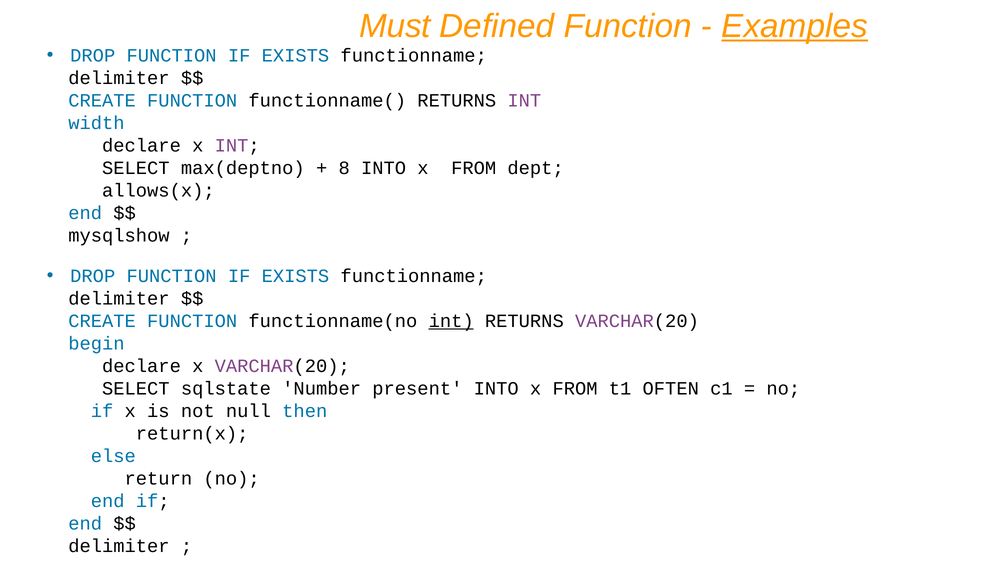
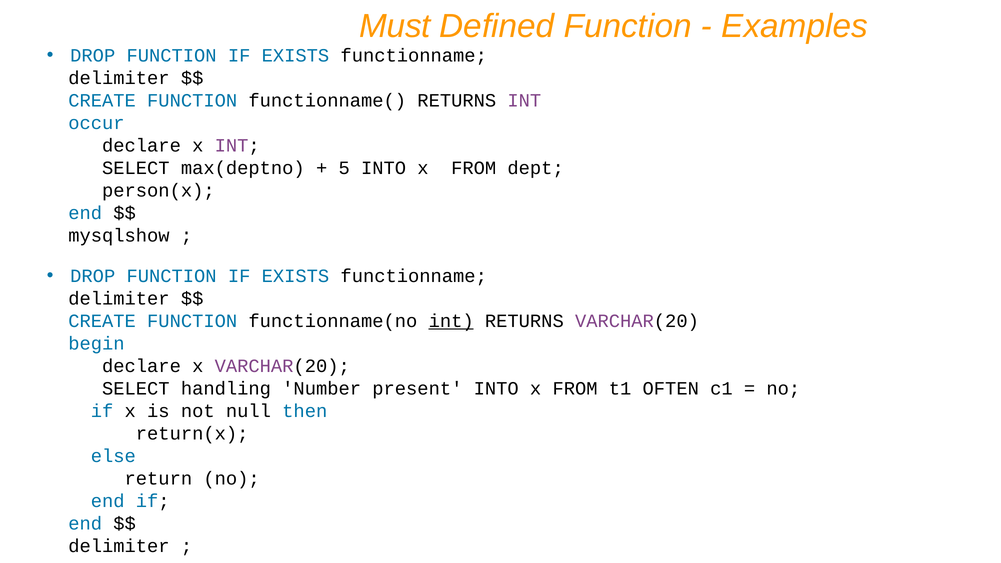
Examples underline: present -> none (795, 26)
width: width -> occur (96, 123)
8: 8 -> 5 (344, 168)
allows(x: allows(x -> person(x (158, 191)
sqlstate: sqlstate -> handling (226, 389)
